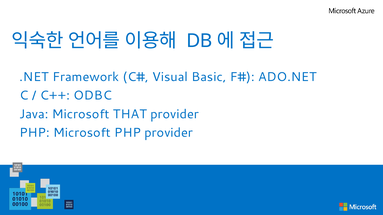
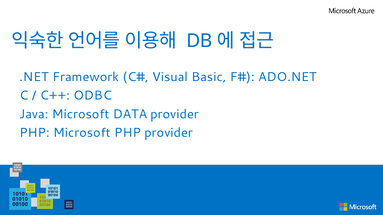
THAT: THAT -> DATA (130, 114)
